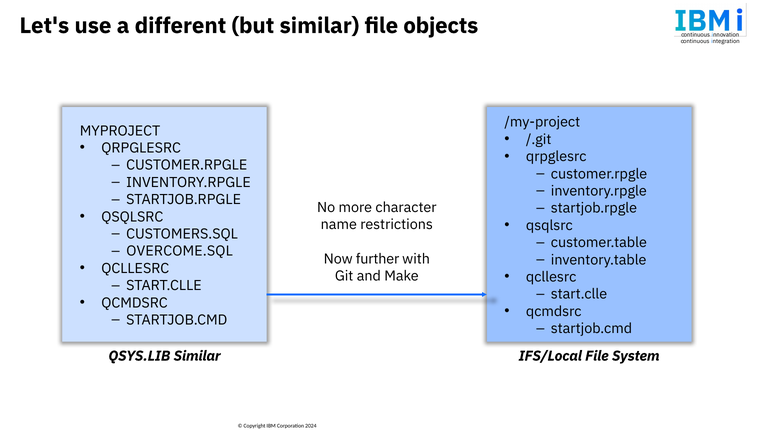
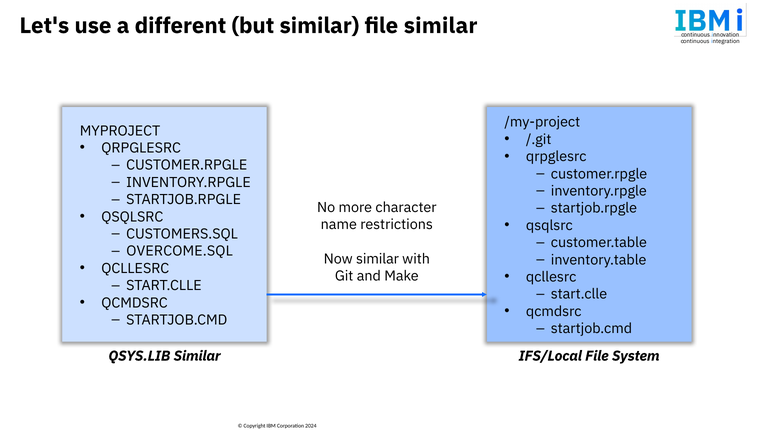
file objects: objects -> similar (441, 26)
Now further: further -> similar (378, 259)
